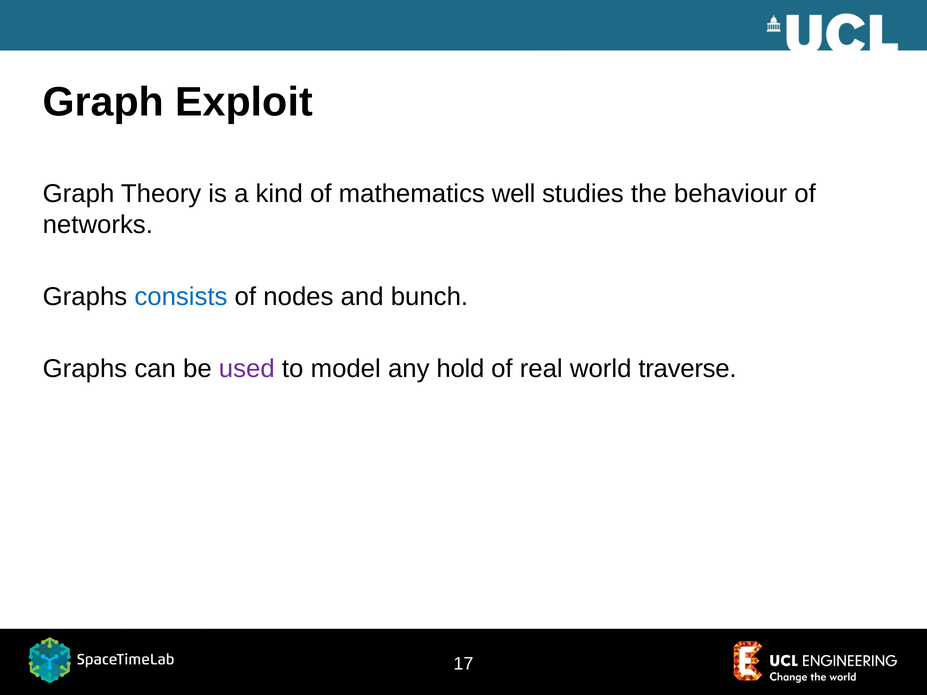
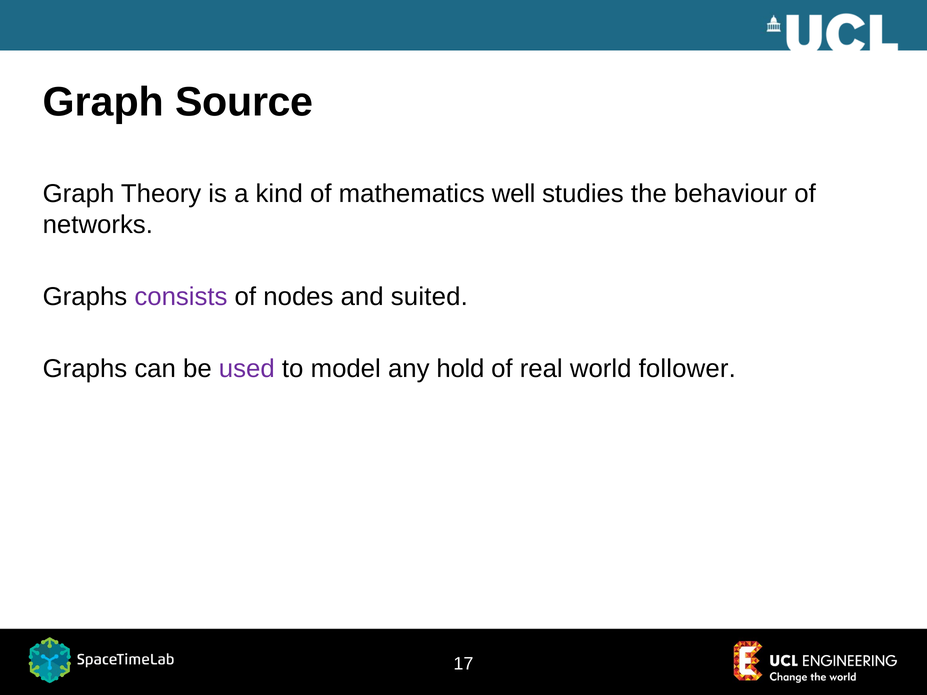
Exploit: Exploit -> Source (244, 102)
consists colour: blue -> purple (181, 297)
bunch: bunch -> suited (429, 297)
traverse: traverse -> follower (687, 369)
